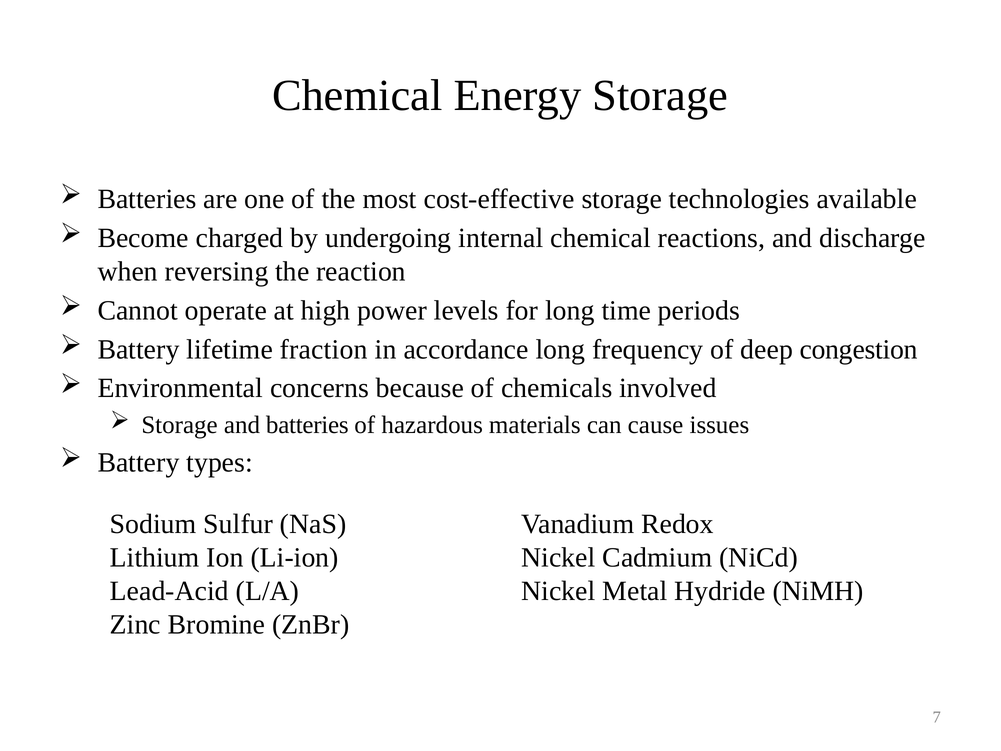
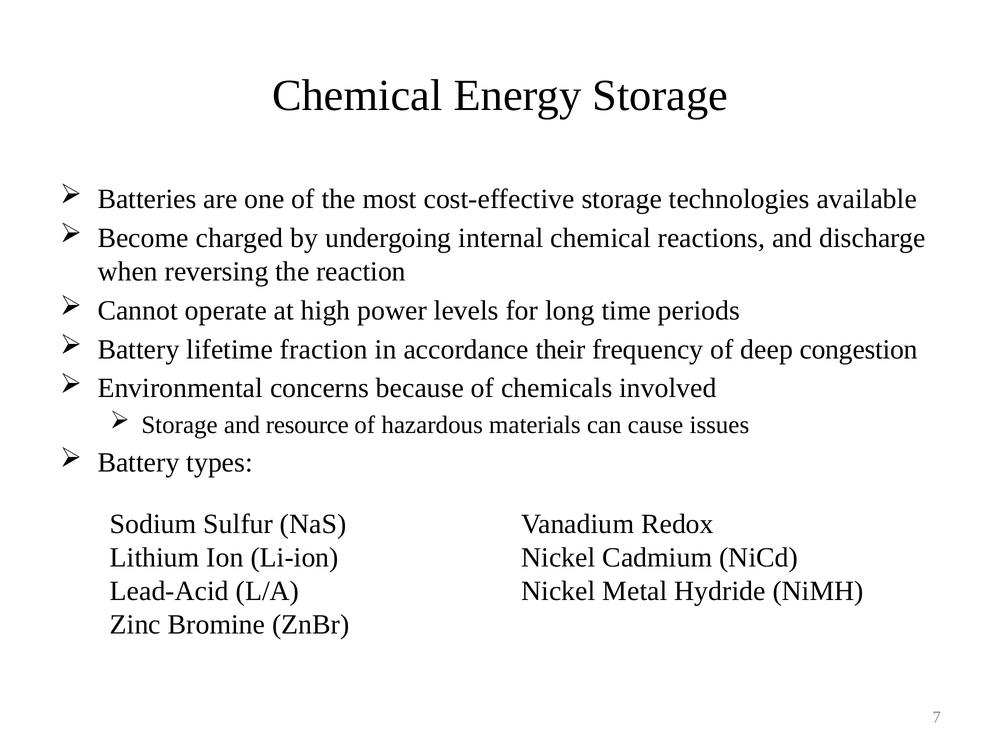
accordance long: long -> their (561, 349)
and batteries: batteries -> resource (307, 425)
